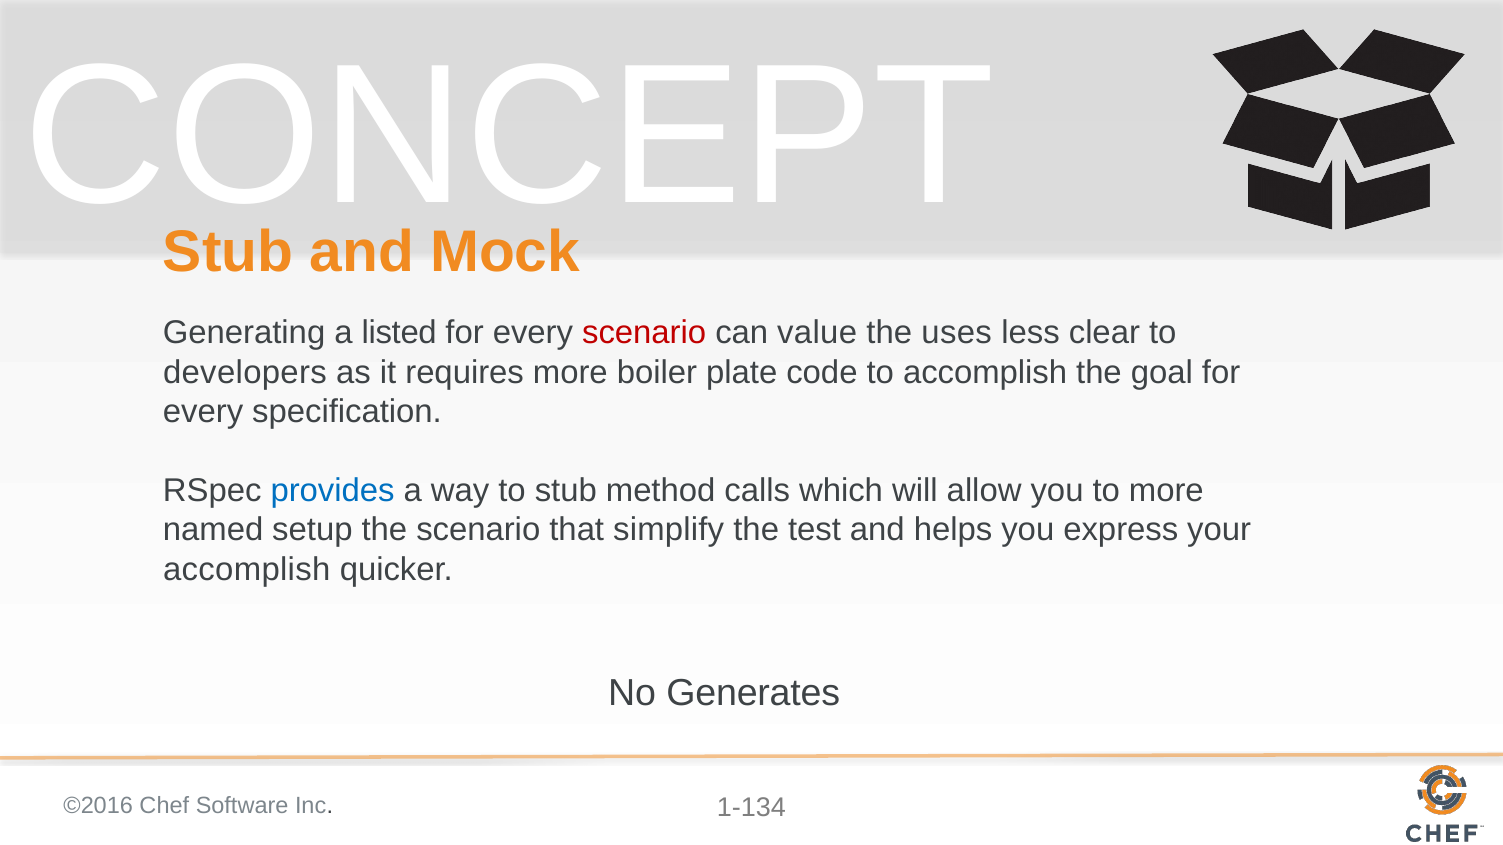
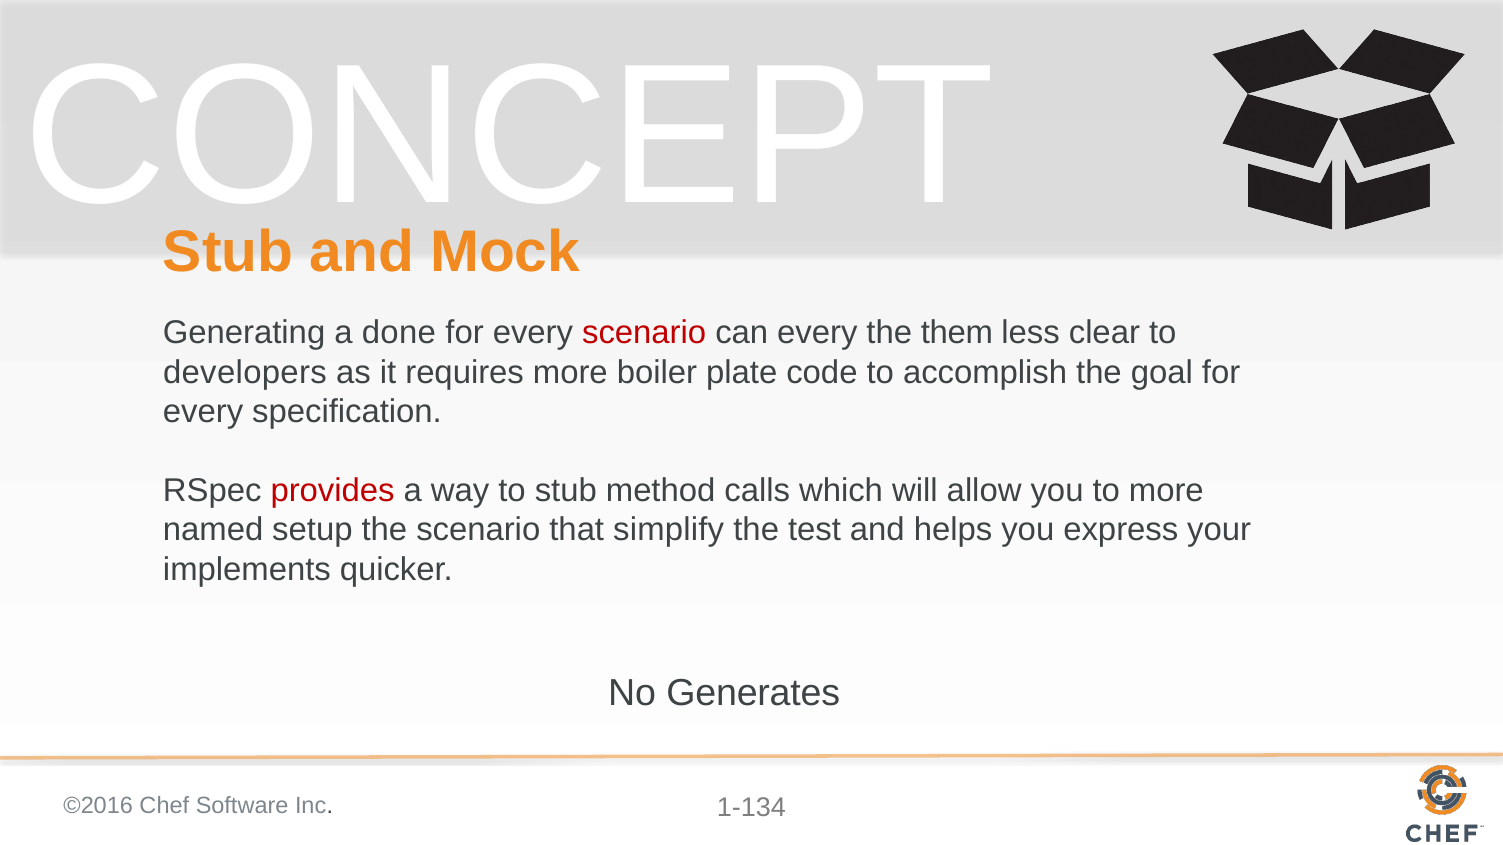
listed: listed -> done (399, 333)
can value: value -> every (817, 333)
uses: uses -> them (957, 333)
provides colour: blue -> red (333, 491)
accomplish: accomplish -> implements (247, 570)
